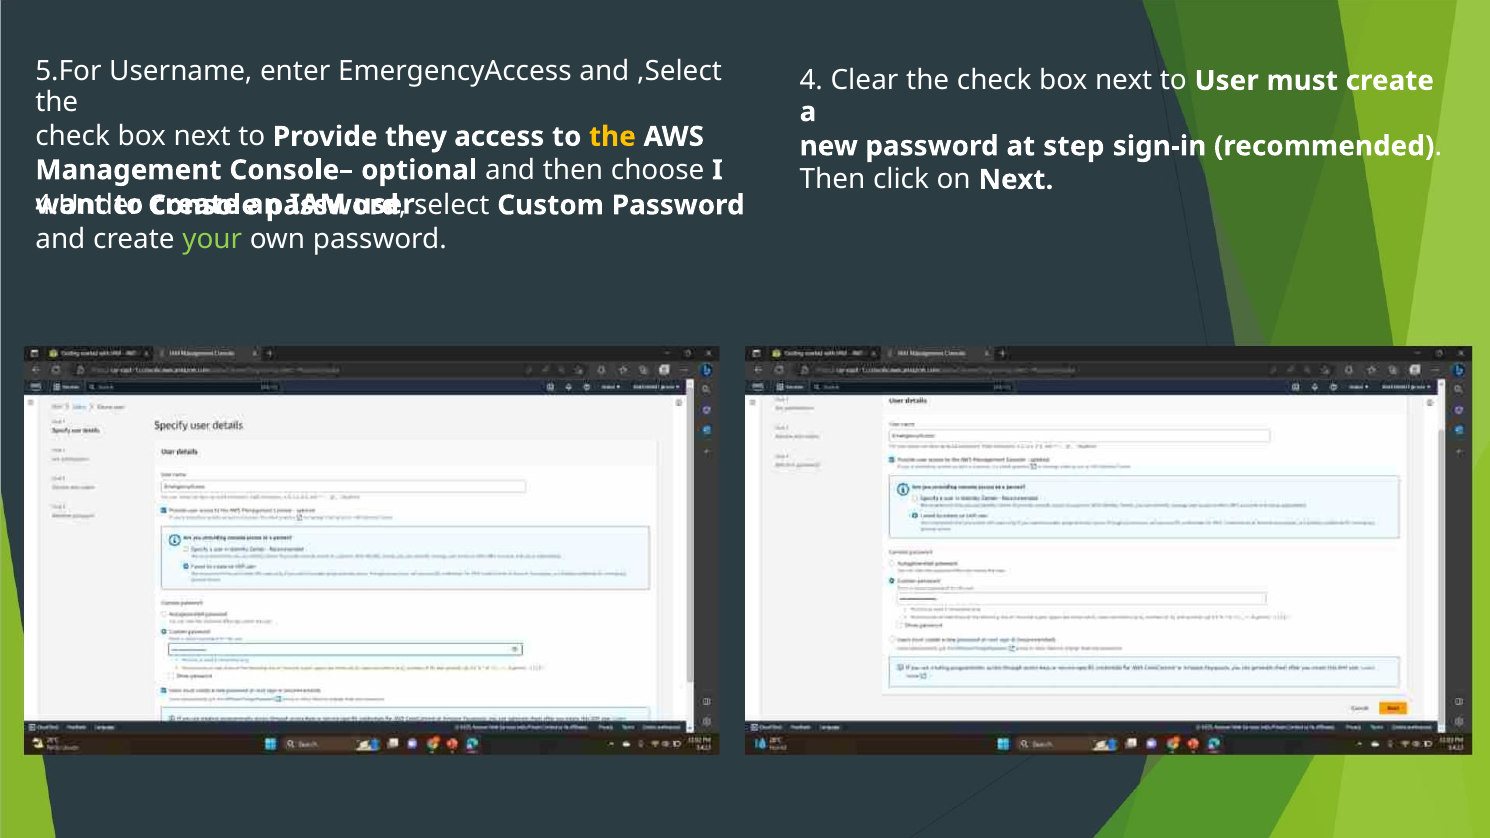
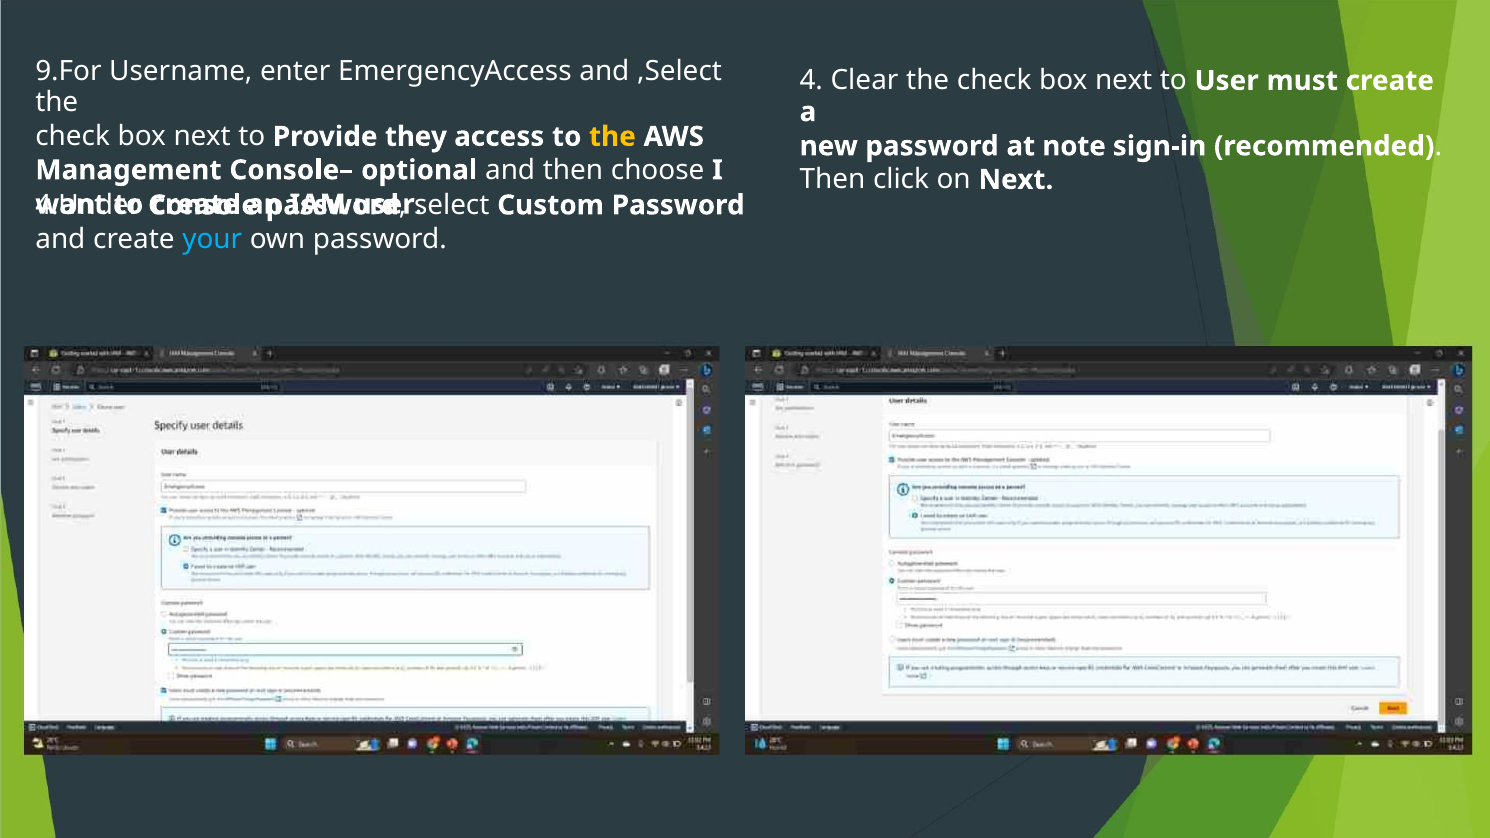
5.For: 5.For -> 9.For (68, 71)
step: step -> note (1074, 146)
your colour: light green -> light blue (212, 240)
